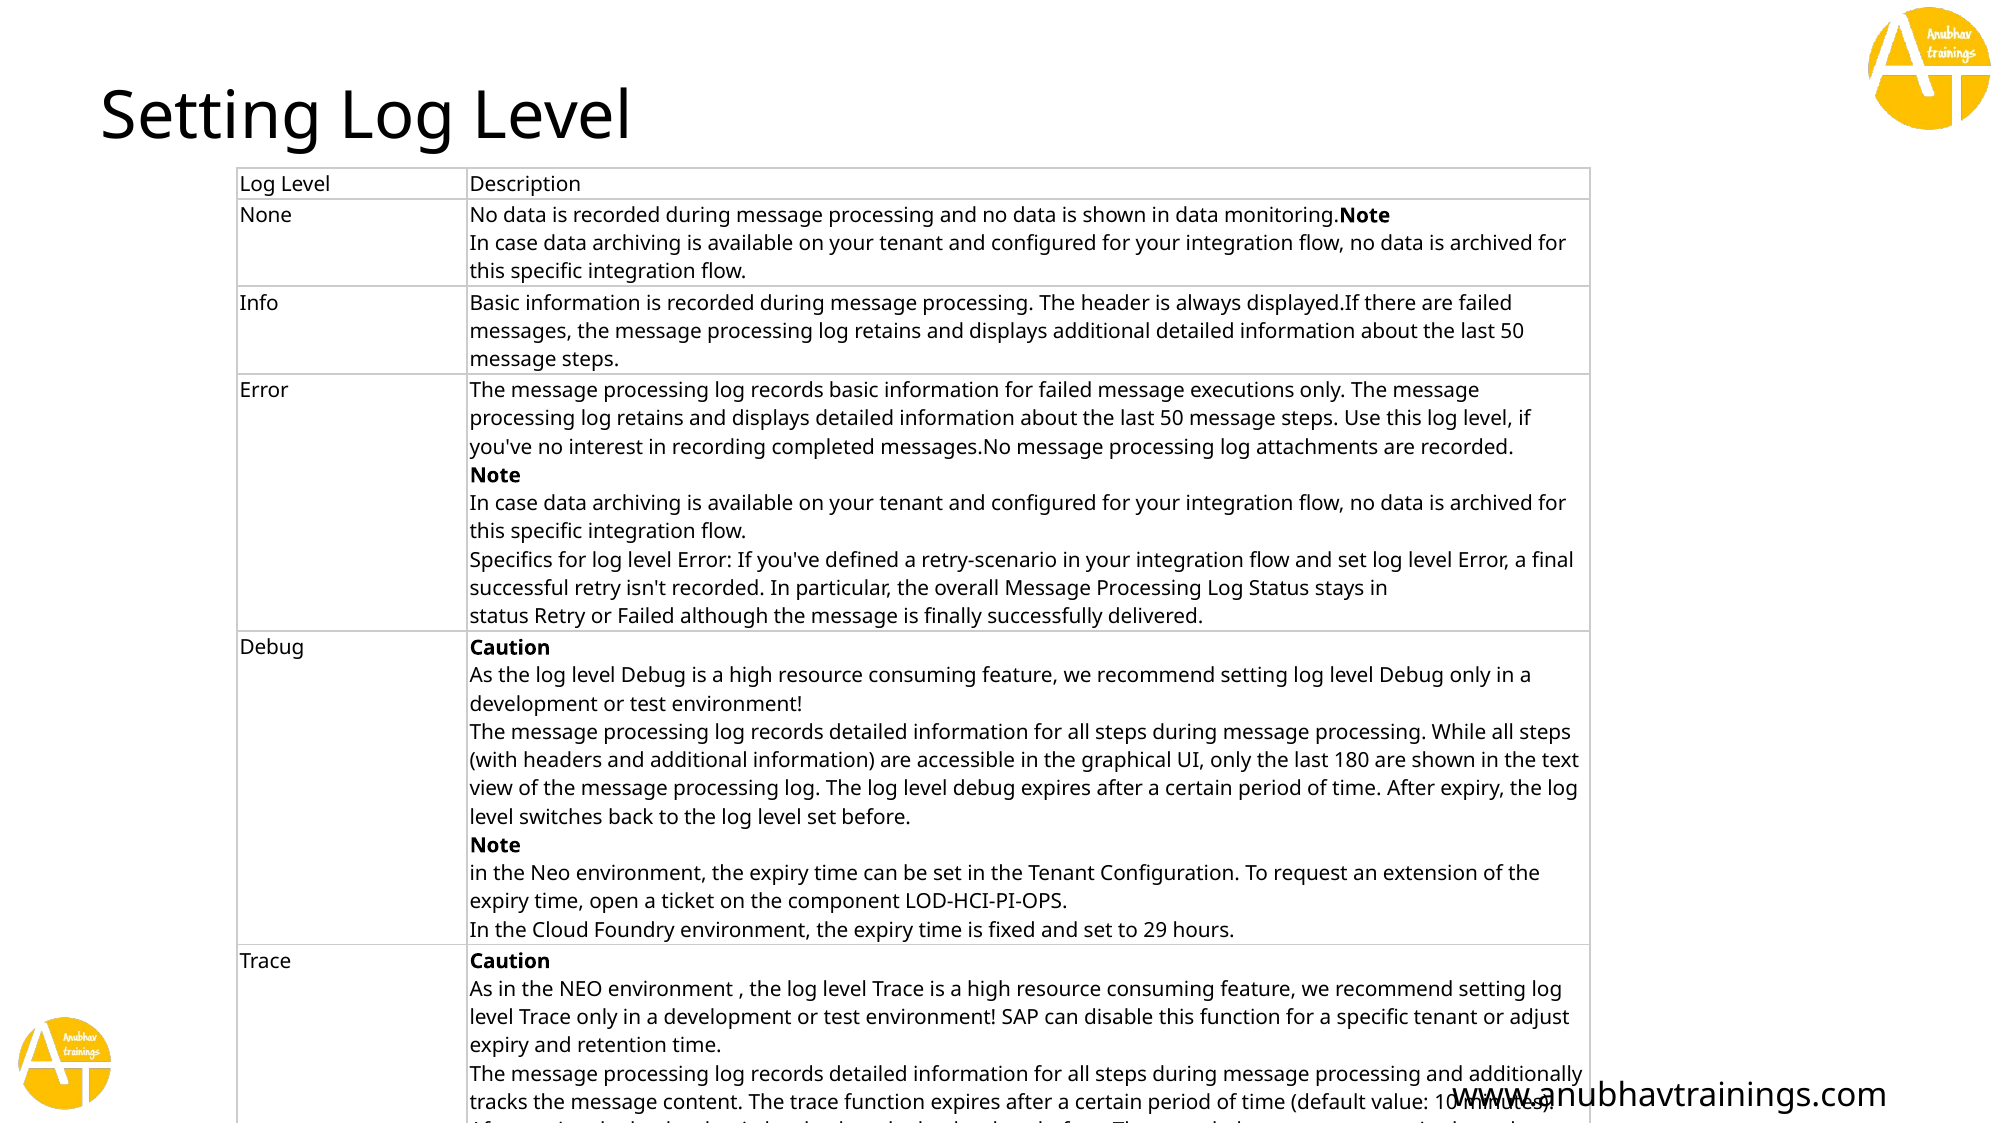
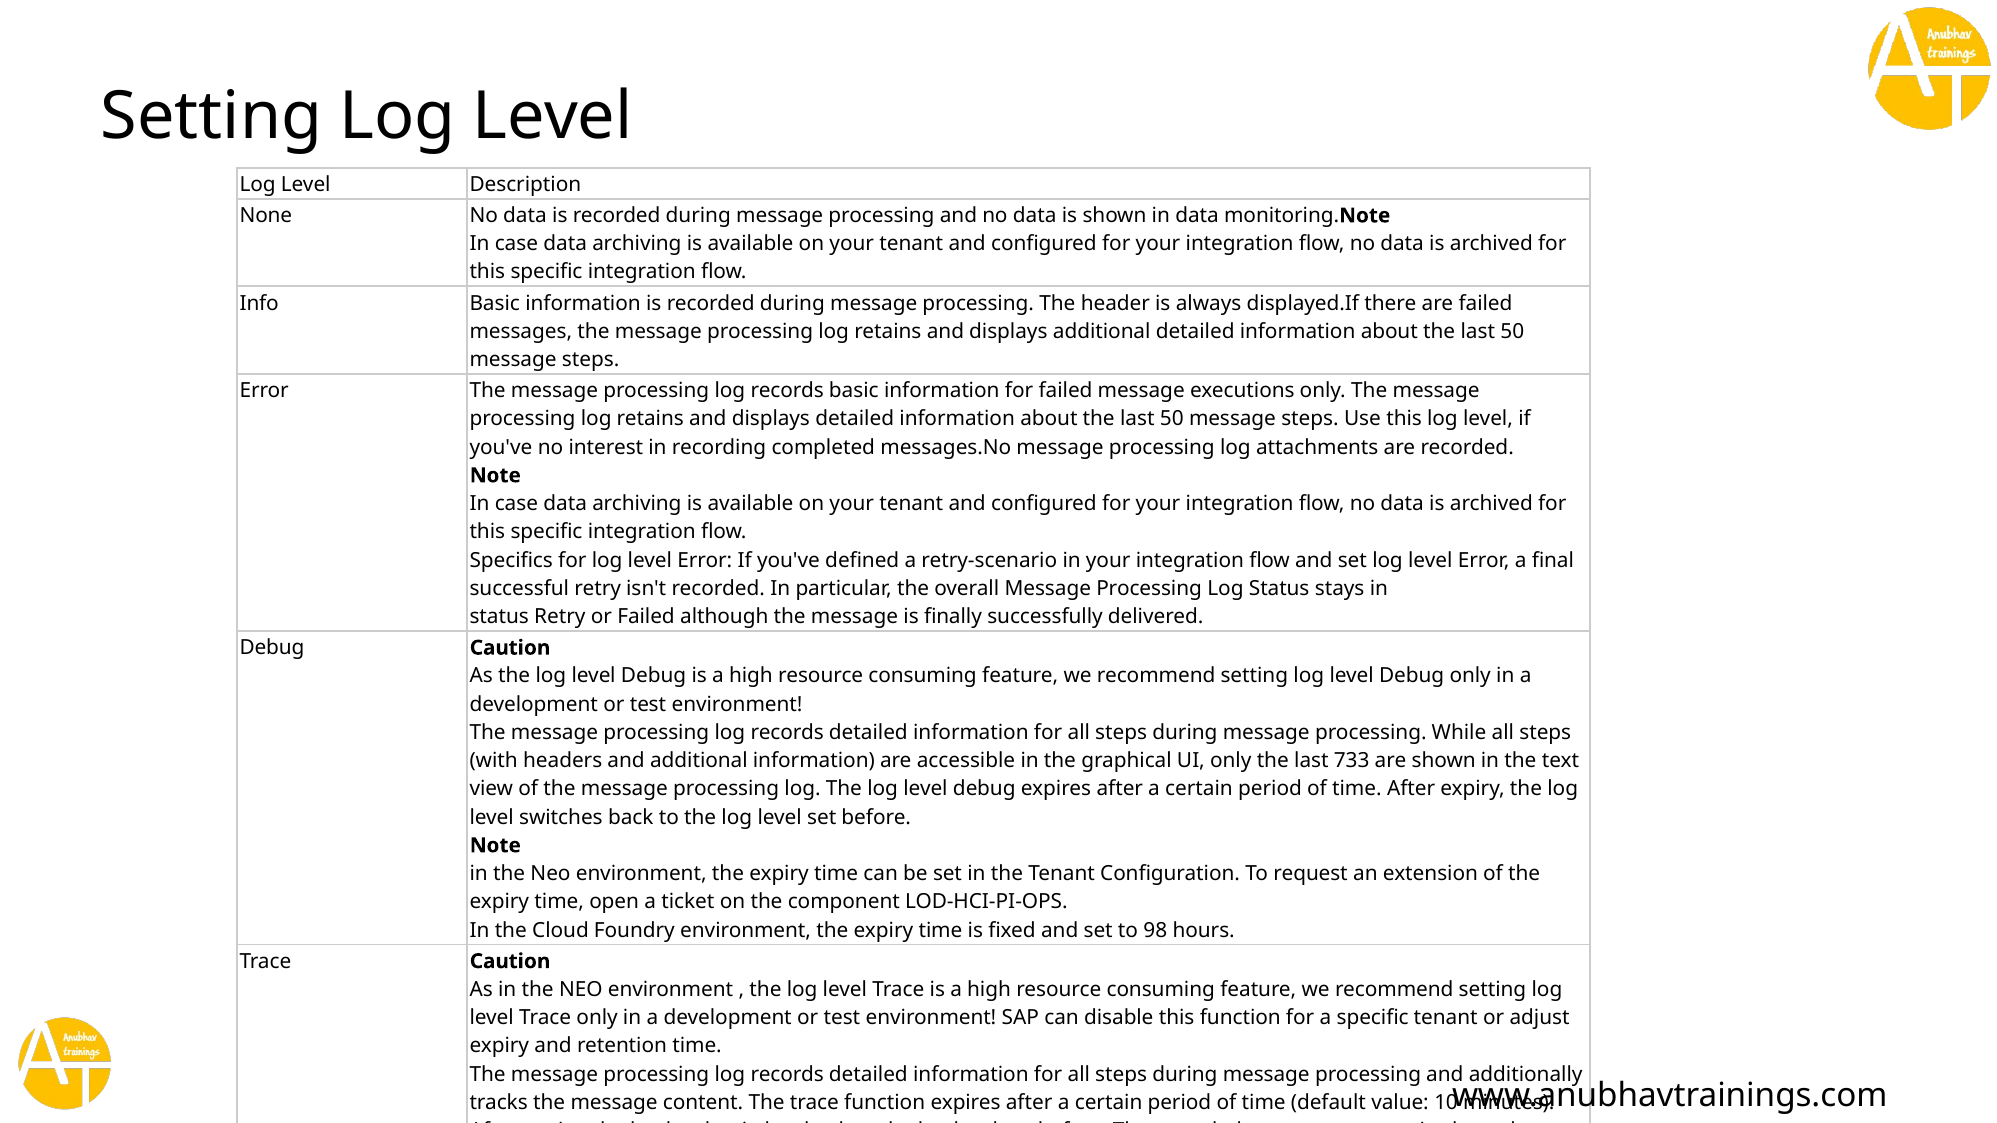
180: 180 -> 733 (1352, 761)
29: 29 -> 98 (1155, 930)
